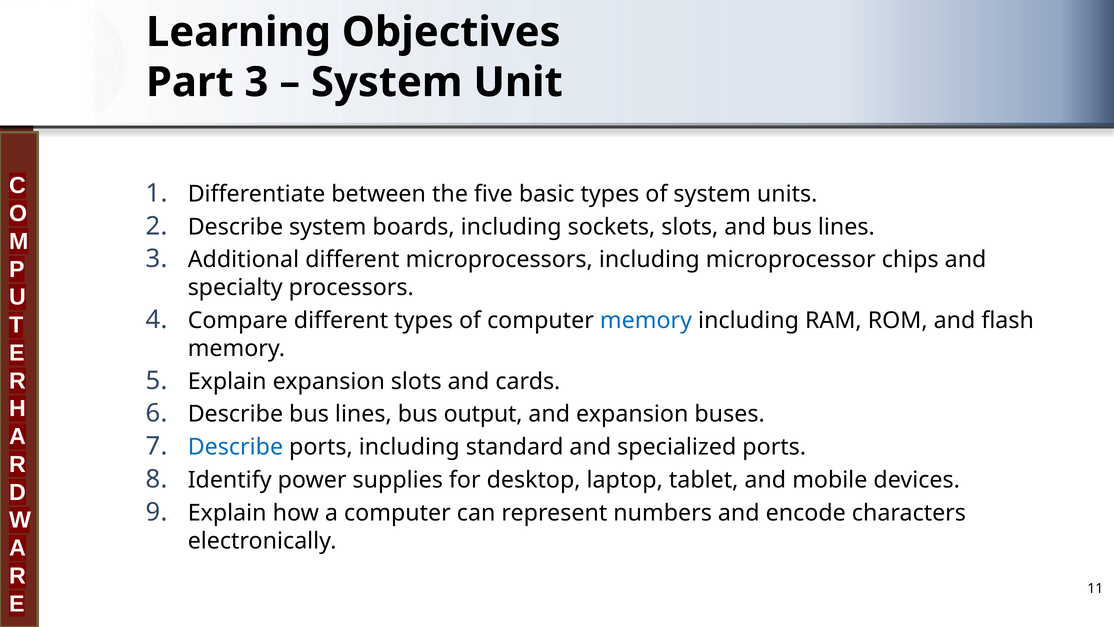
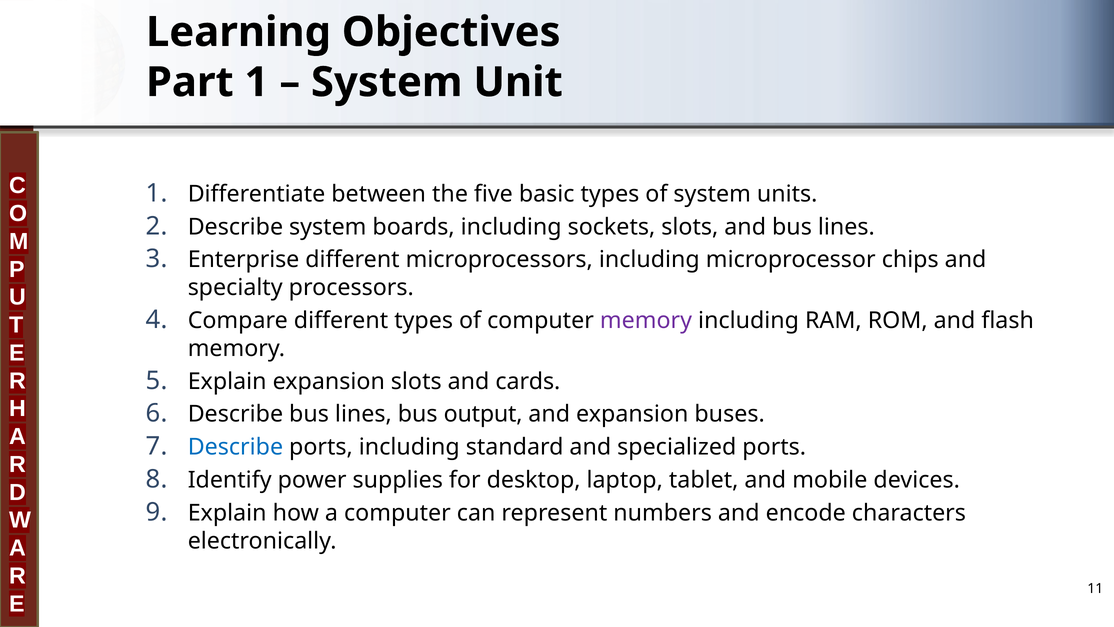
Part 3: 3 -> 1 (256, 82)
Additional: Additional -> Enterprise (244, 260)
memory colour: blue -> purple (646, 320)
